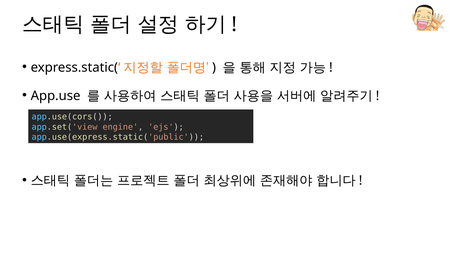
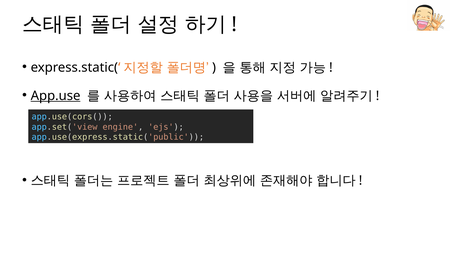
App.use underline: none -> present (56, 96)
